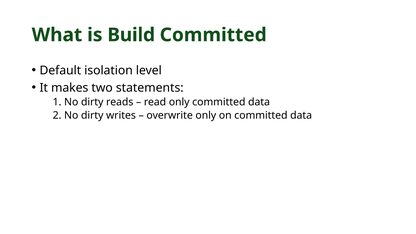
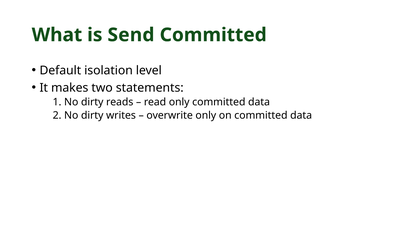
Build: Build -> Send (131, 35)
